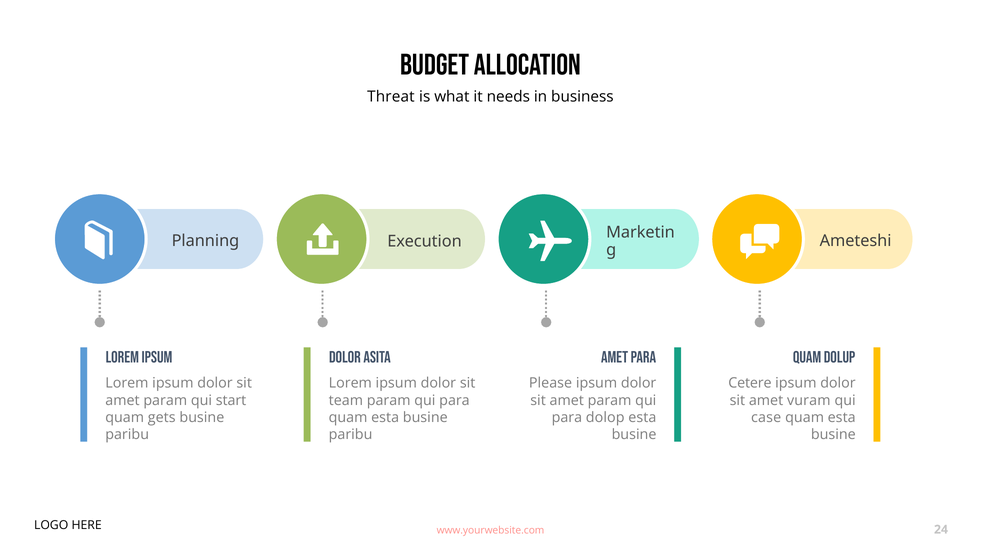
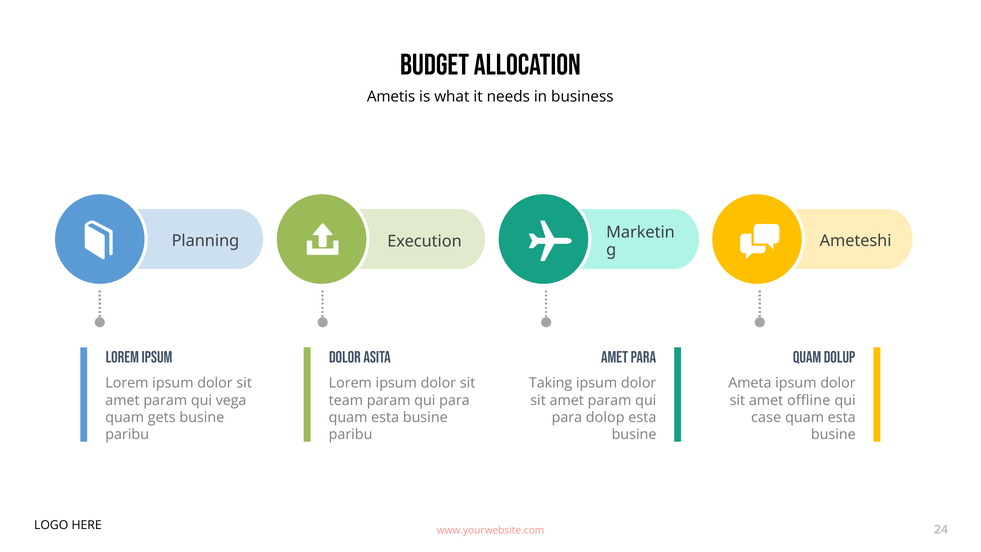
Threat: Threat -> Ametis (391, 97)
Please: Please -> Taking (551, 383)
Cetere: Cetere -> Ameta (750, 383)
start: start -> vega (231, 400)
vuram: vuram -> offline (809, 400)
